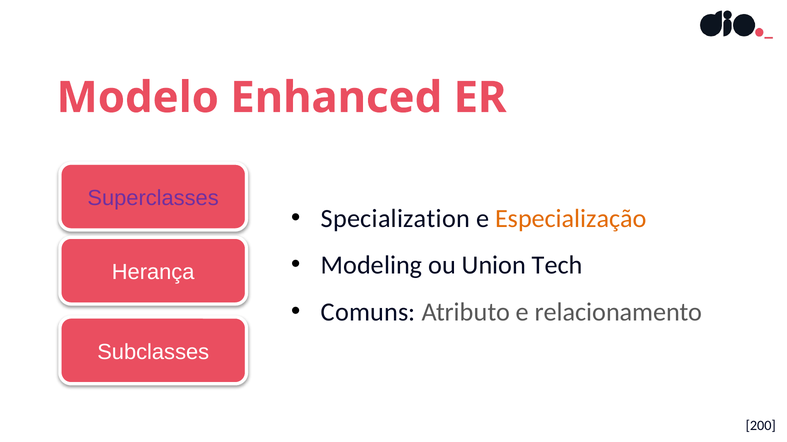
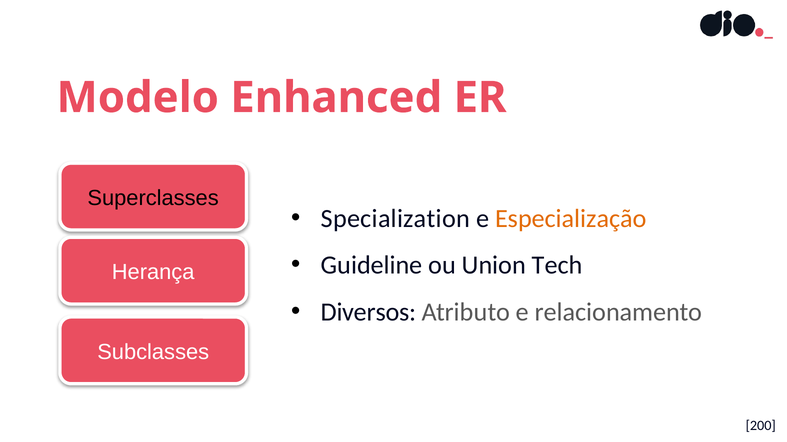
Superclasses colour: purple -> black (153, 198)
Modeling: Modeling -> Guideline (372, 266)
Comuns: Comuns -> Diversos (368, 312)
